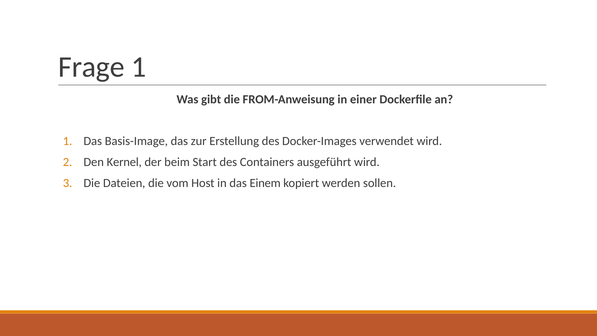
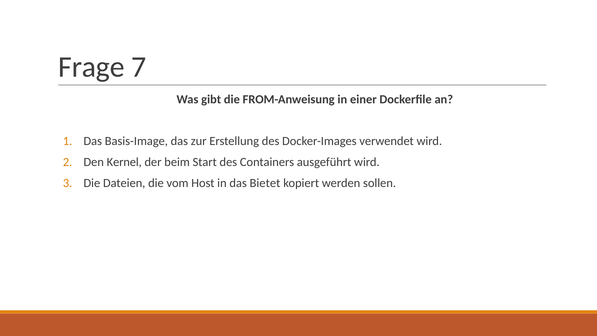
Frage 1: 1 -> 7 (139, 67)
Einem: Einem -> Bietet (265, 183)
